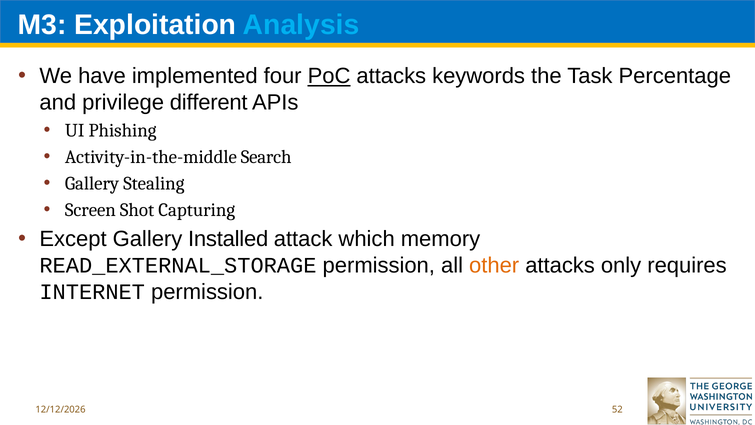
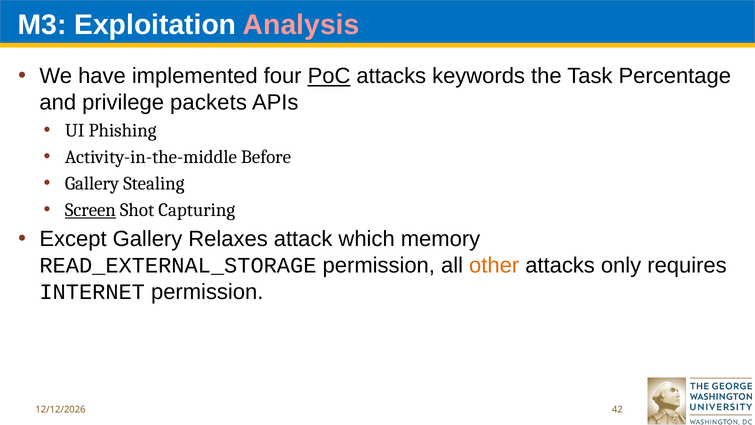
Analysis colour: light blue -> pink (301, 25)
different: different -> packets (208, 103)
Search: Search -> Before (266, 157)
Screen underline: none -> present (90, 210)
Installed: Installed -> Relaxes (228, 239)
52: 52 -> 42 (617, 409)
